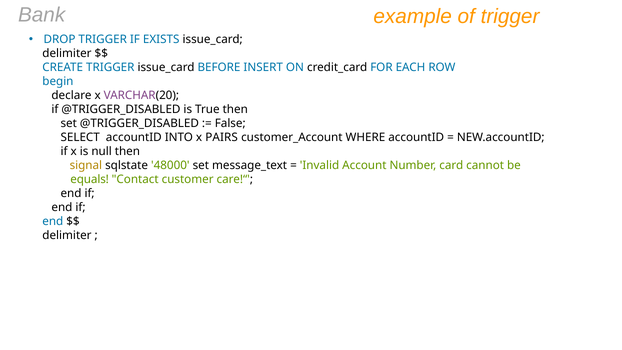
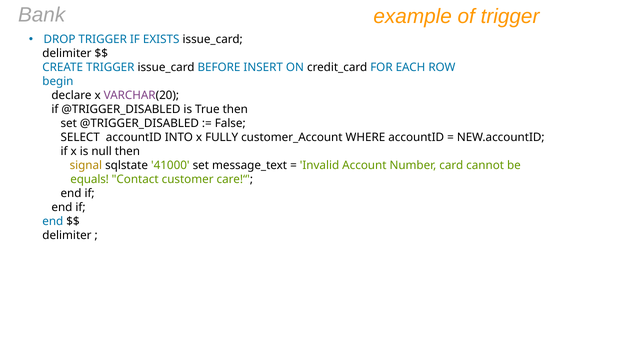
PAIRS: PAIRS -> FULLY (222, 137)
48000: 48000 -> 41000 (170, 165)
